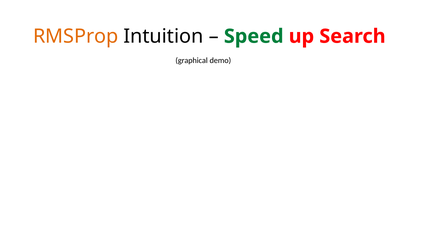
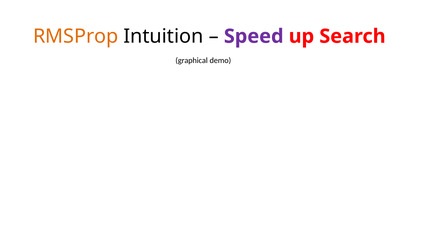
Speed colour: green -> purple (254, 36)
